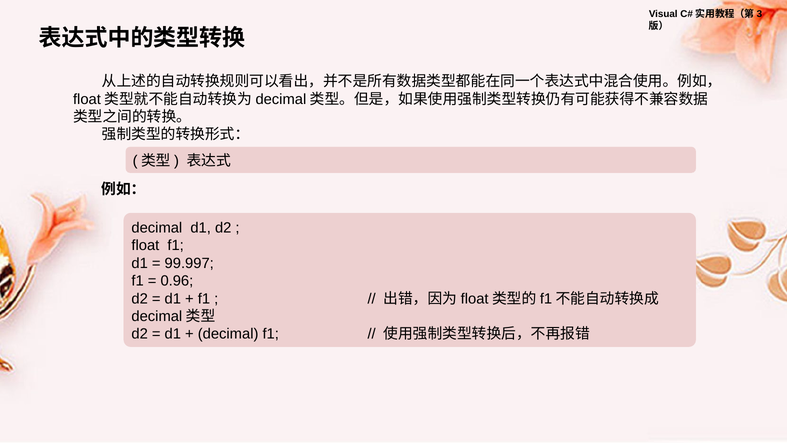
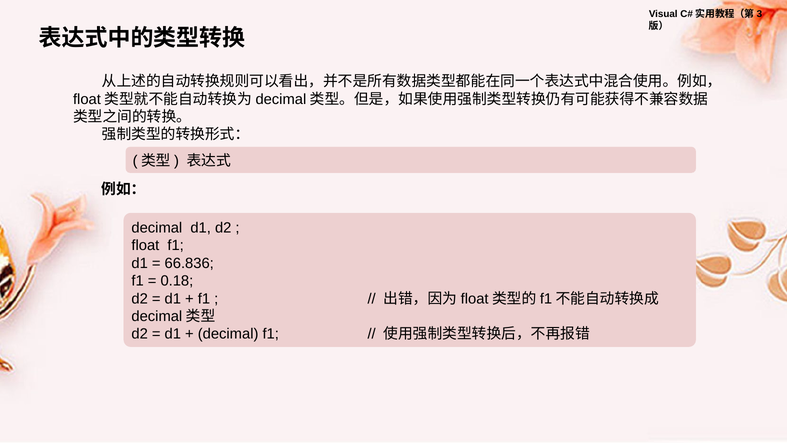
99.997: 99.997 -> 66.836 (189, 263)
0.96: 0.96 -> 0.18 (177, 281)
